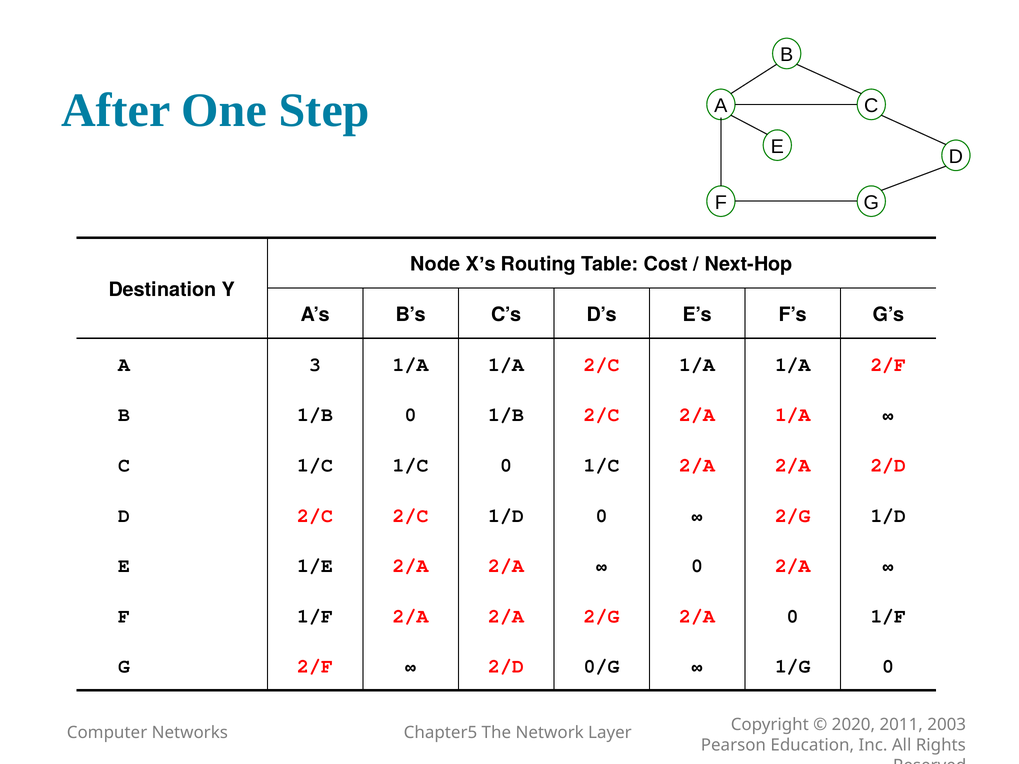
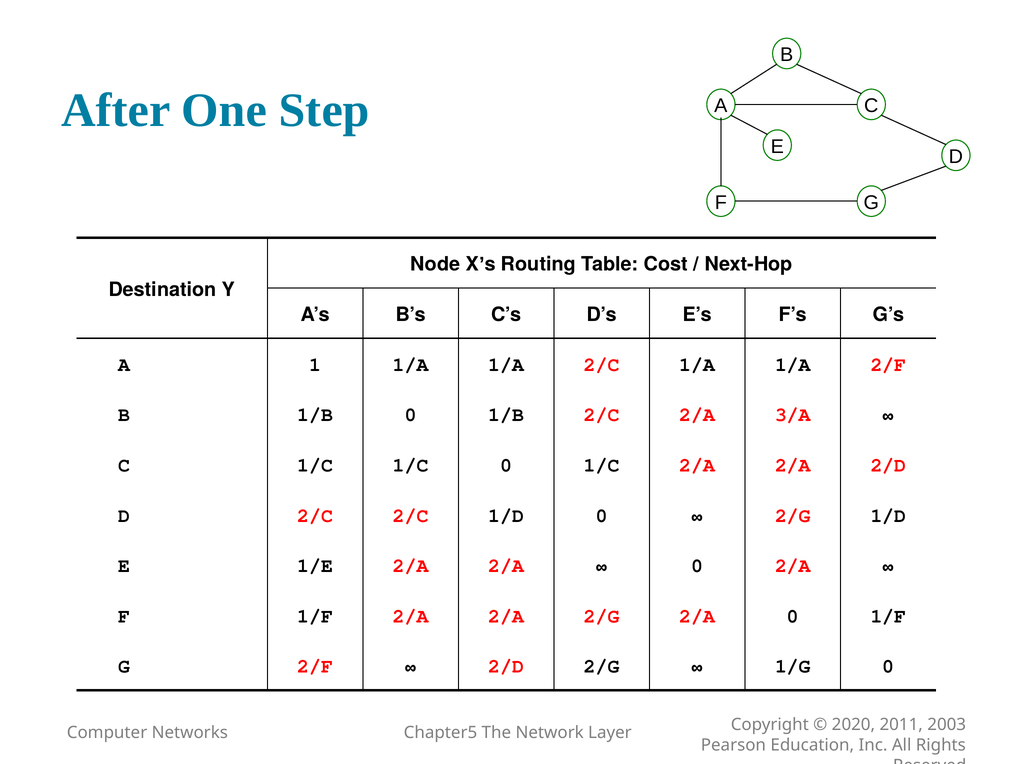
3: 3 -> 1 (315, 365)
2/A 1/A: 1/A -> 3/A (793, 415)
2/D 0/G: 0/G -> 2/G (602, 667)
